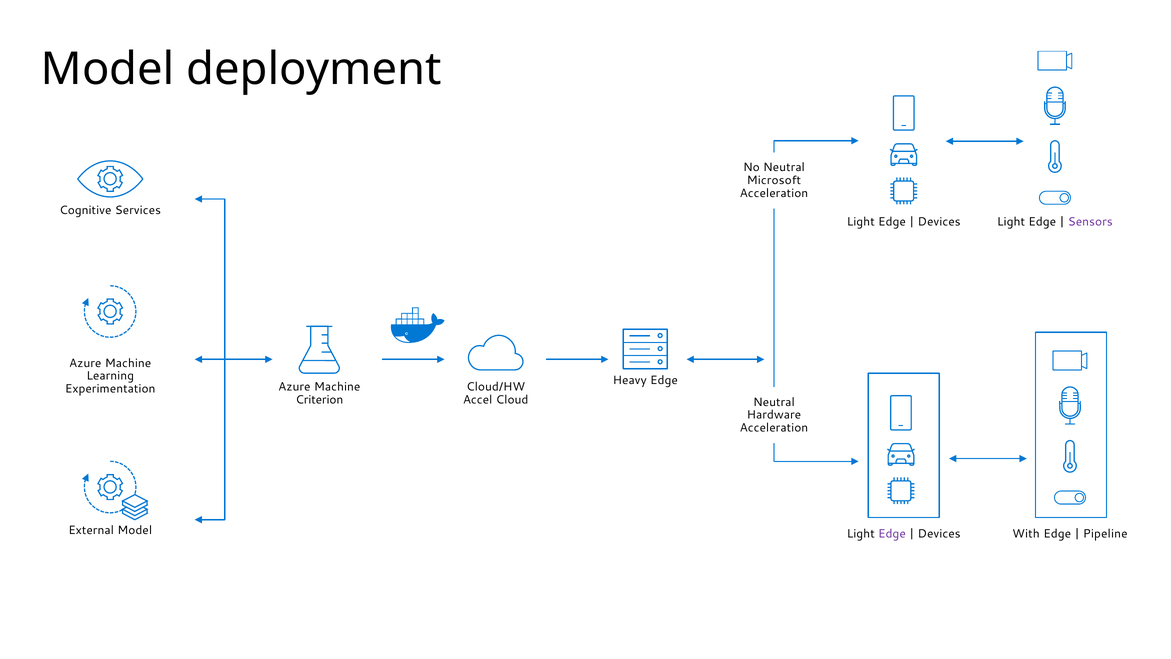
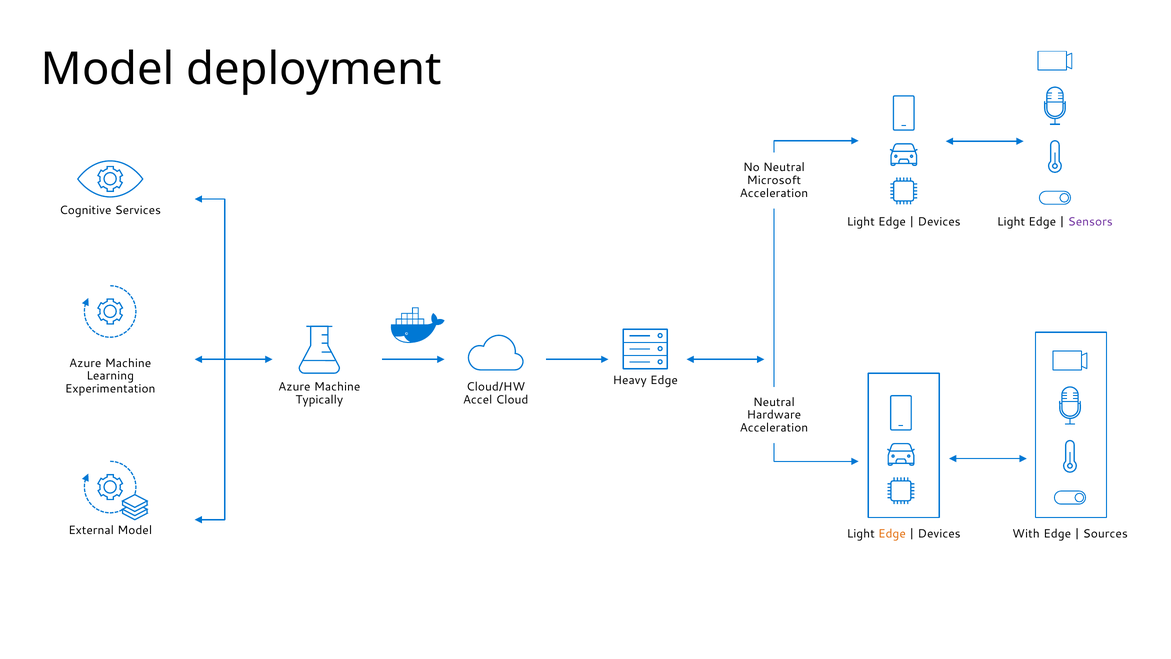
Criterion: Criterion -> Typically (319, 400)
Edge colour: purple -> orange (892, 534)
Pipeline: Pipeline -> Sources (1105, 534)
